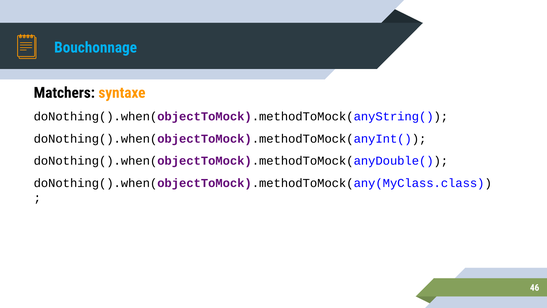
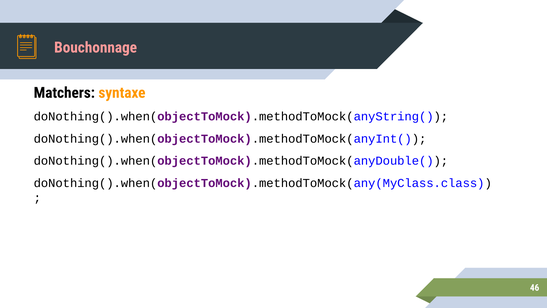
Bouchonnage colour: light blue -> pink (96, 47)
